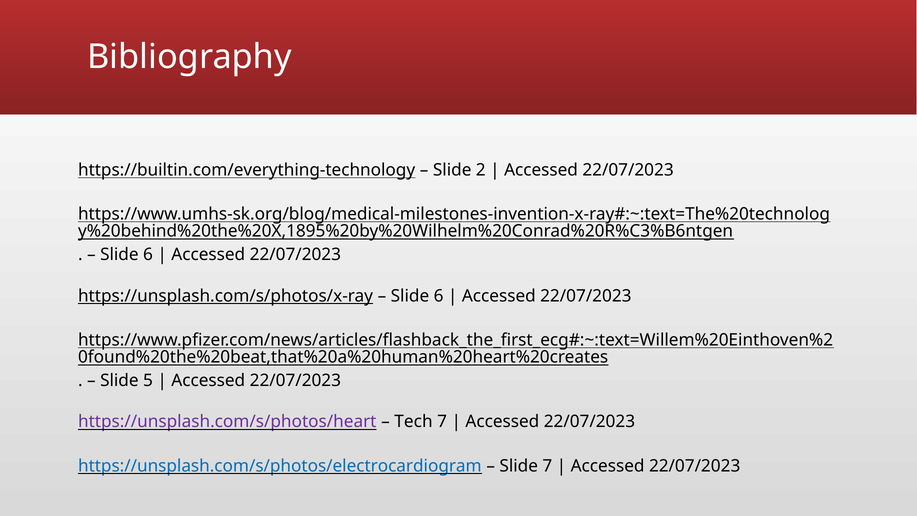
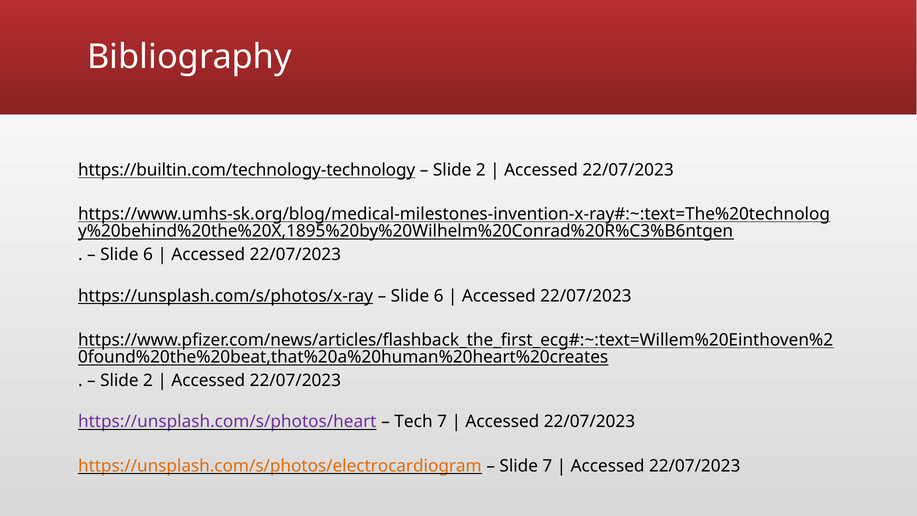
https://builtin.com/everything-technology: https://builtin.com/everything-technology -> https://builtin.com/technology-technology (247, 170)
5: 5 -> 2 (148, 380)
https://unsplash.com/s/photos/electrocardiogram colour: blue -> orange (280, 466)
